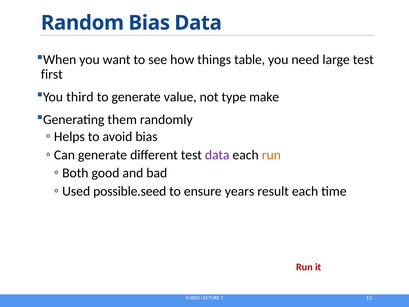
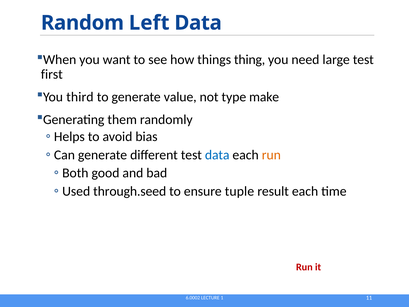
Random Bias: Bias -> Left (149, 23)
table: table -> thing (250, 60)
data colour: purple -> blue (217, 155)
possible.seed: possible.seed -> through.seed (130, 191)
years: years -> tuple (239, 191)
